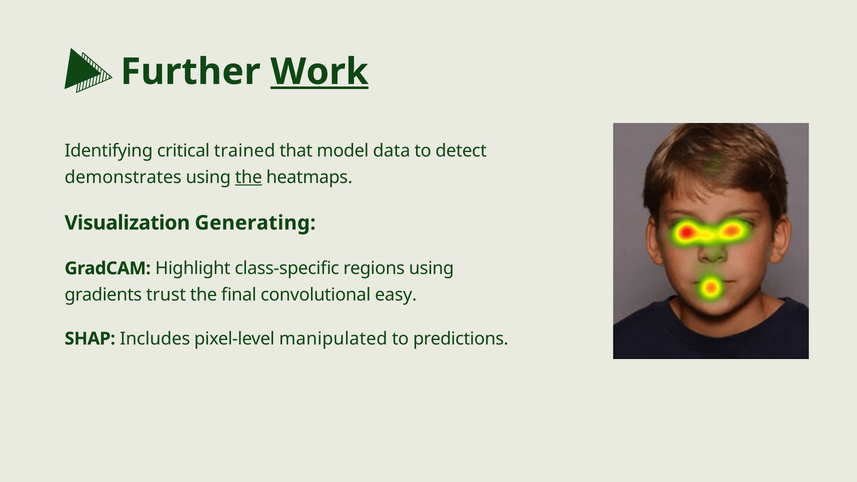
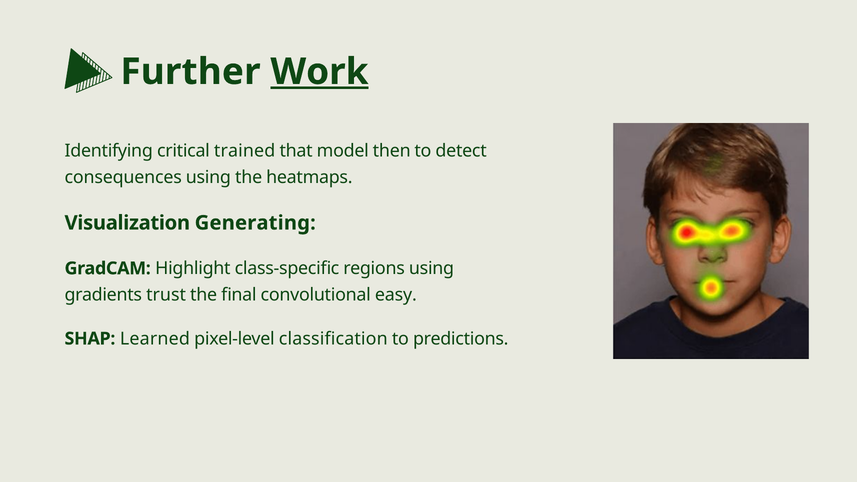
data: data -> then (392, 151)
demonstrates: demonstrates -> consequences (123, 177)
the underline: present -> none (249, 177)
Includes: Includes -> Learned (155, 339)
manipulated: manipulated -> classification (333, 339)
